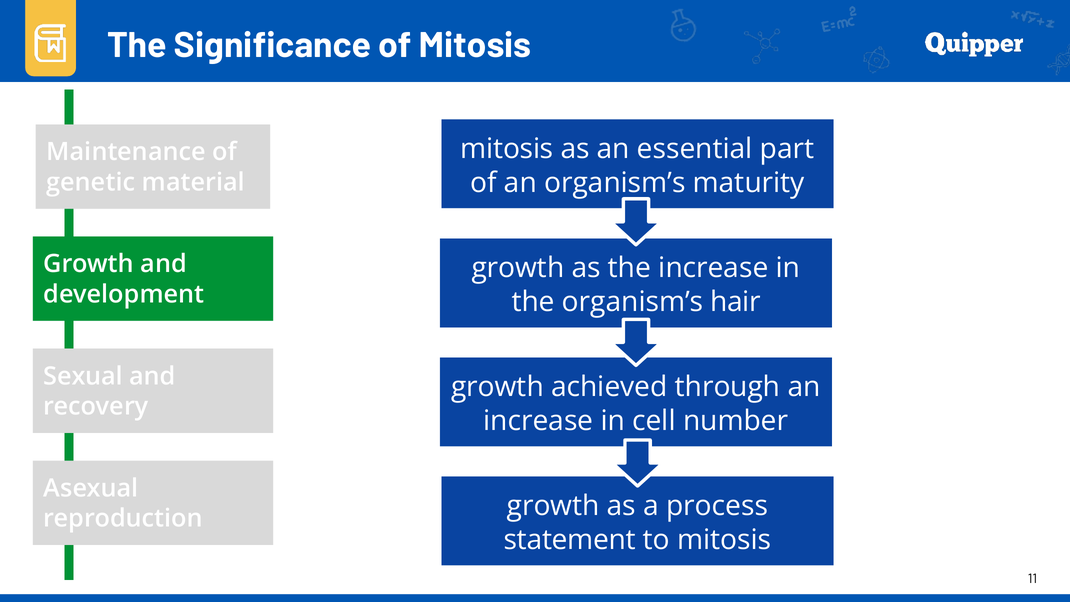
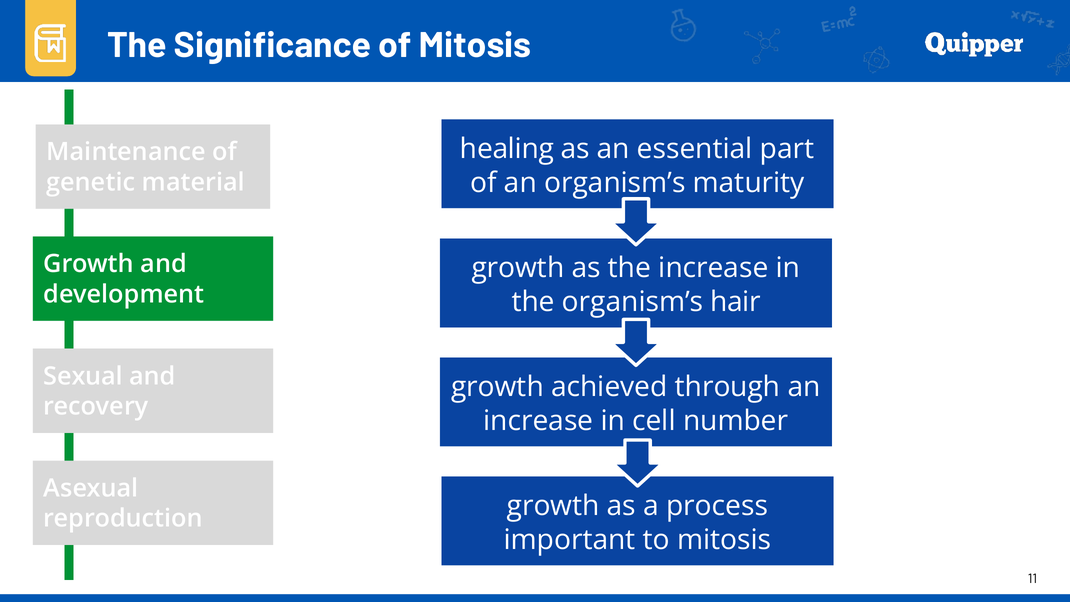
mitosis: mitosis -> healing (507, 149)
statement: statement -> important (570, 540)
